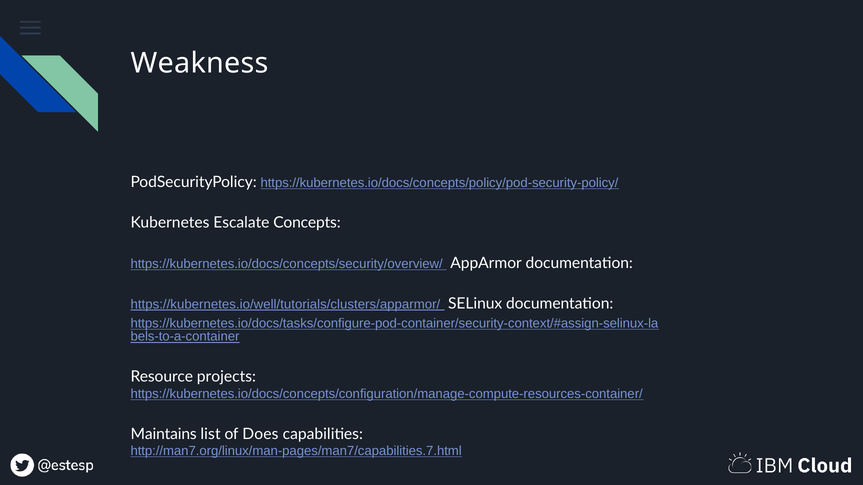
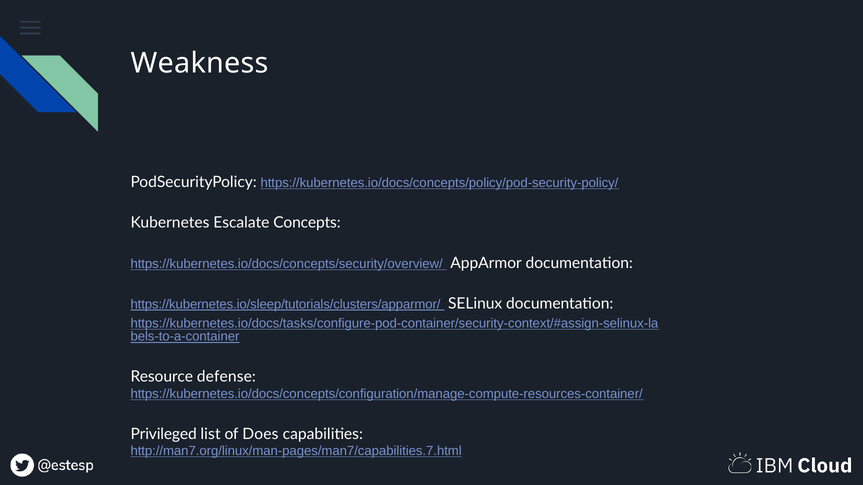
https://kubernetes.io/well/tutorials/clusters/apparmor/: https://kubernetes.io/well/tutorials/clusters/apparmor/ -> https://kubernetes.io/sleep/tutorials/clusters/apparmor/ (285, 305)
projects: projects -> defense (226, 377)
Maintains: Maintains -> Privileged (164, 434)
